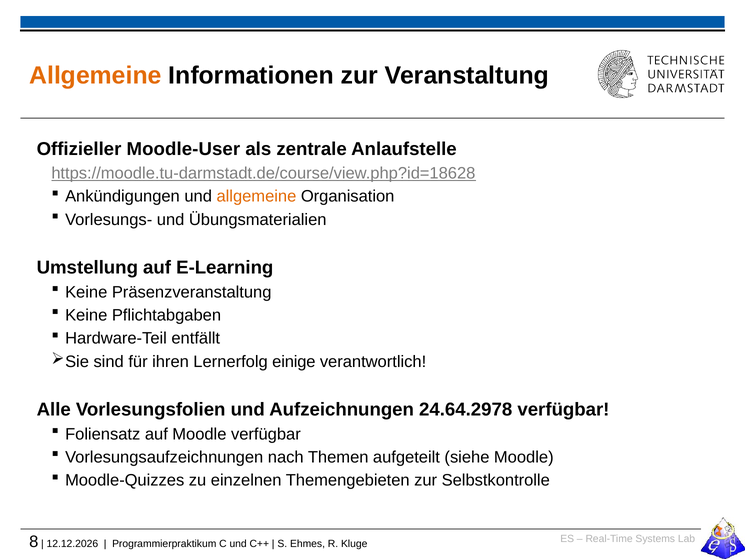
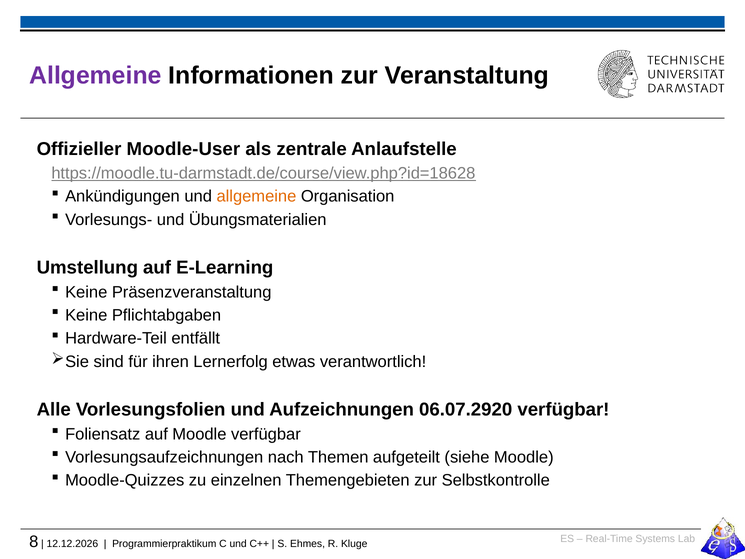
Allgemeine colour: orange -> purple (95, 76)
einige: einige -> etwas (294, 361)
24.64.2978: 24.64.2978 -> 06.07.2920 (466, 410)
